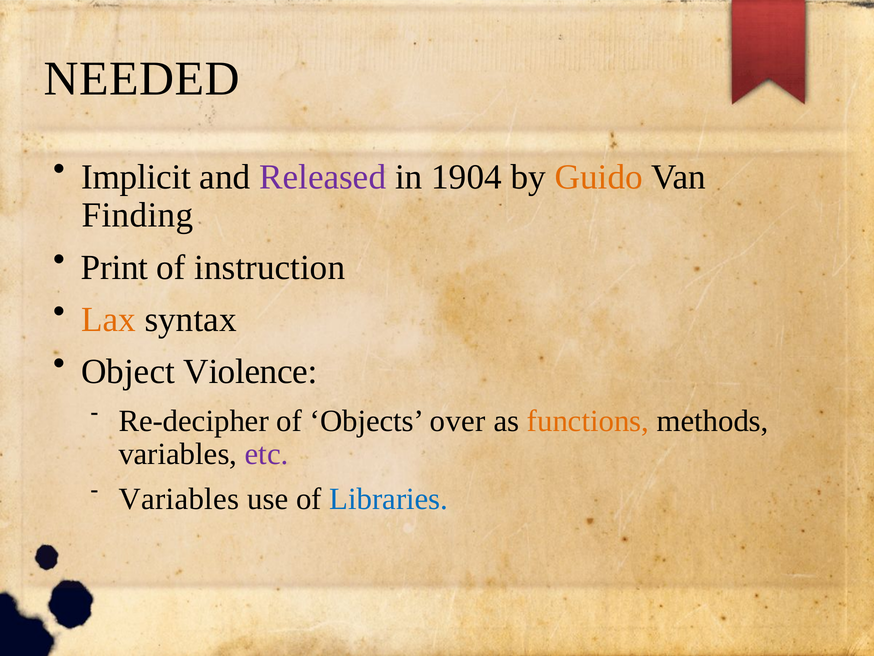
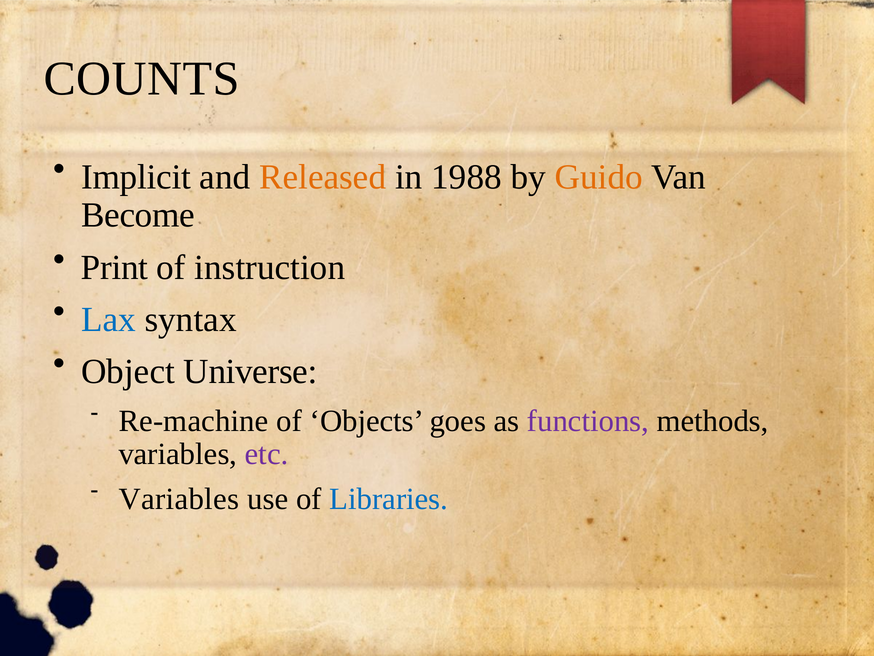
NEEDED: NEEDED -> COUNTS (142, 79)
Released colour: purple -> orange (323, 177)
1904: 1904 -> 1988 (467, 177)
Finding: Finding -> Become (138, 215)
Lax colour: orange -> blue (108, 319)
Violence: Violence -> Universe (250, 371)
Re-decipher: Re-decipher -> Re-machine (194, 421)
over: over -> goes (458, 421)
functions colour: orange -> purple (588, 421)
